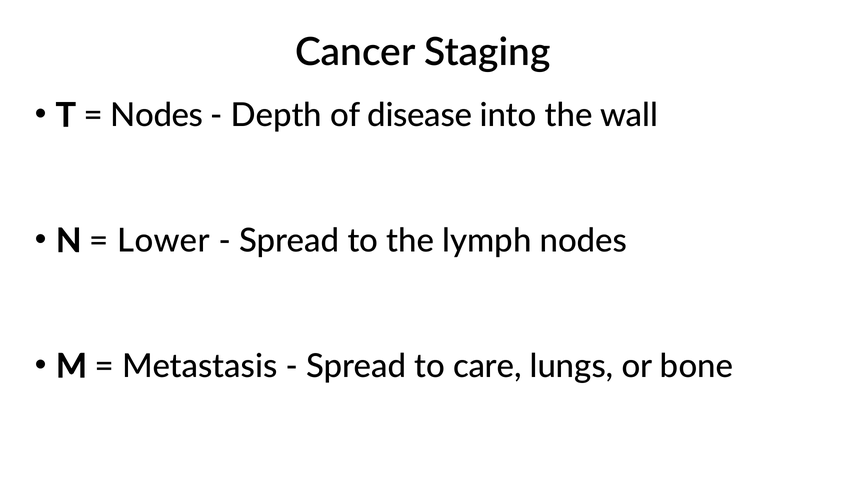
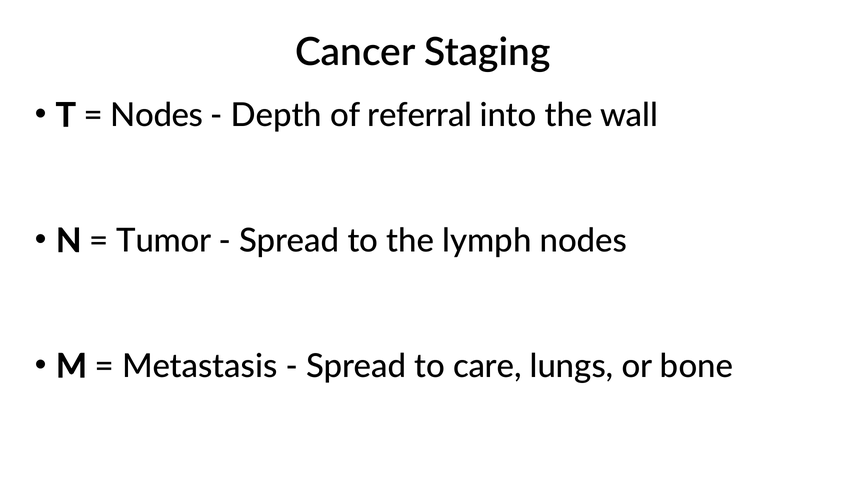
disease: disease -> referral (420, 115)
Lower: Lower -> Tumor (164, 241)
